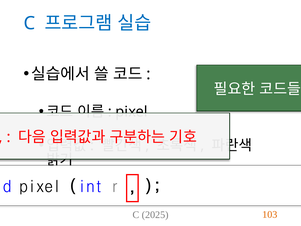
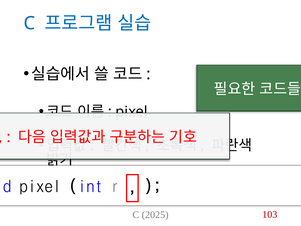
103 colour: orange -> red (270, 214)
